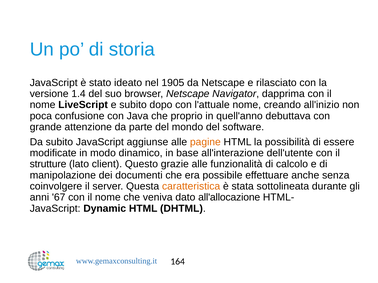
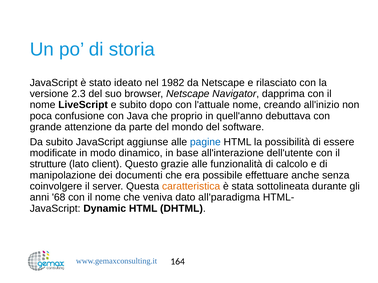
1905: 1905 -> 1982 (173, 83)
1.4: 1.4 -> 2.3 (79, 94)
pagine colour: orange -> blue (205, 142)
67: 67 -> 68 (59, 198)
all'allocazione: all'allocazione -> all'paradigma (229, 198)
